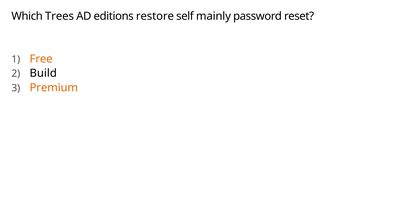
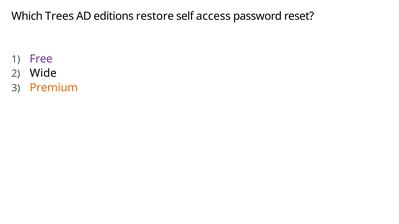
mainly: mainly -> access (213, 16)
Free colour: orange -> purple (41, 59)
Build: Build -> Wide (43, 73)
